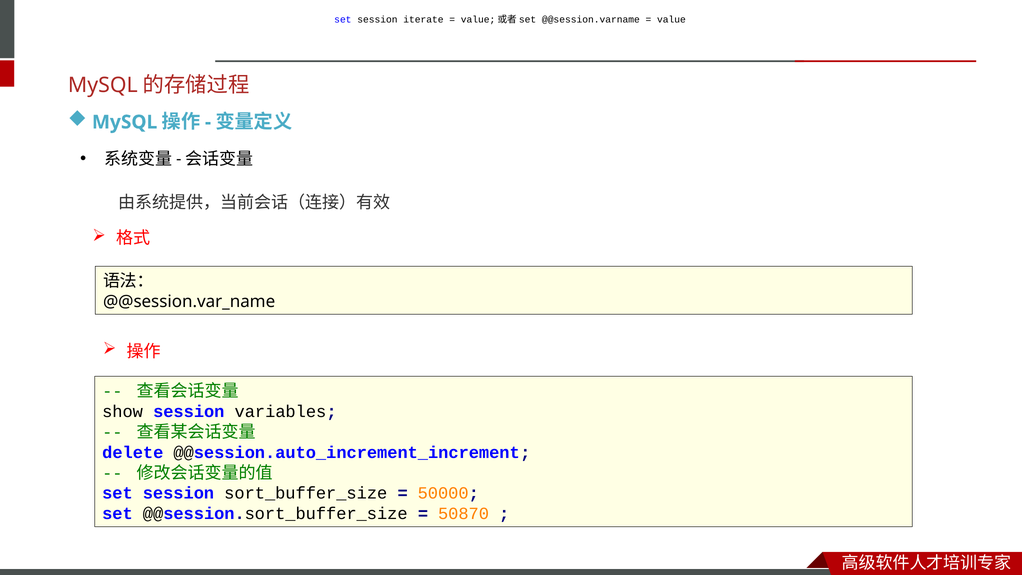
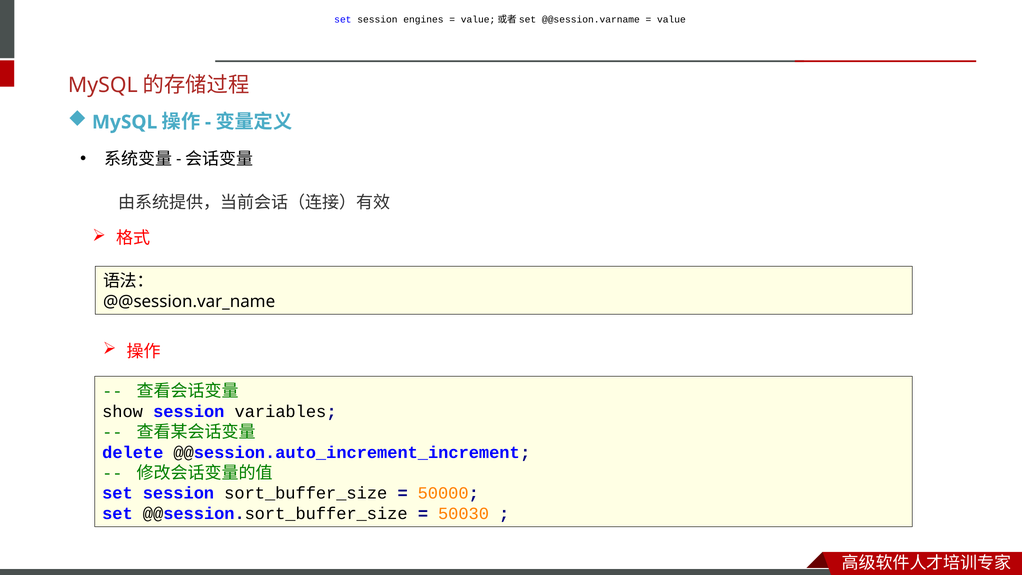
iterate: iterate -> engines (423, 20)
50870: 50870 -> 50030 (464, 514)
